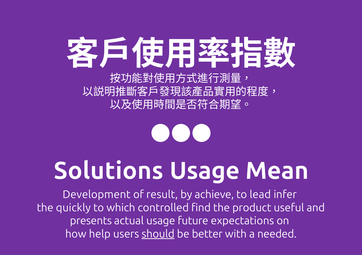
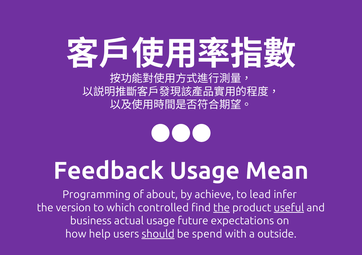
Solutions: Solutions -> Feedback (109, 171)
Development: Development -> Programming (97, 195)
result: result -> about (162, 195)
quickly: quickly -> version (73, 208)
the underline: none -> present (222, 208)
useful underline: none -> present (289, 208)
presents: presents -> business (91, 221)
better: better -> spend (207, 234)
needed: needed -> outside (277, 234)
